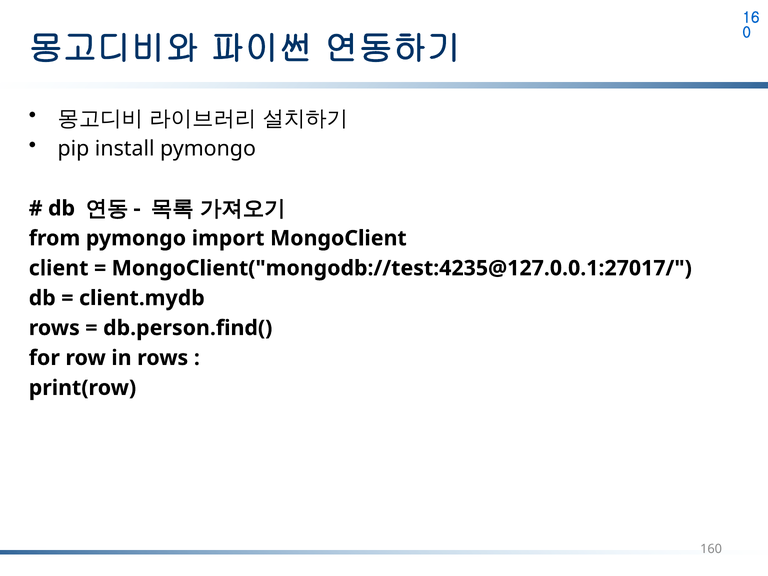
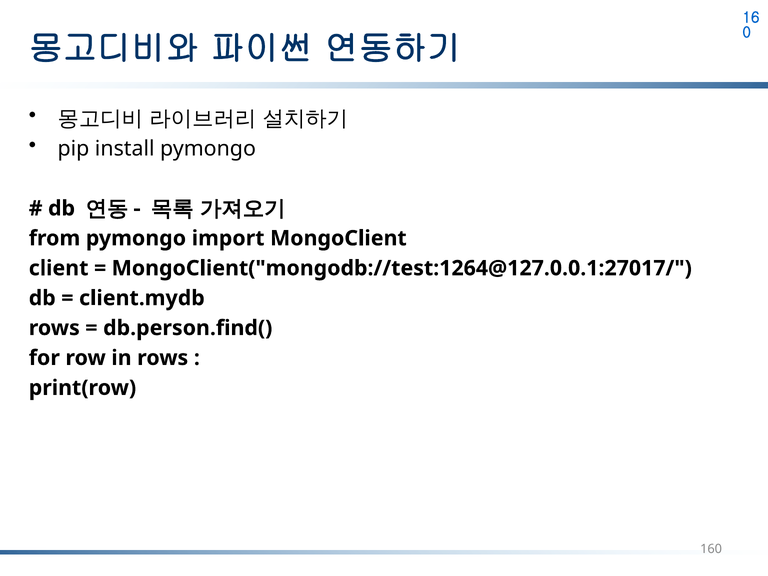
MongoClient("mongodb://test:4235@127.0.0.1:27017/: MongoClient("mongodb://test:4235@127.0.0.1:27017/ -> MongoClient("mongodb://test:1264@127.0.0.1:27017/ (402, 268)
